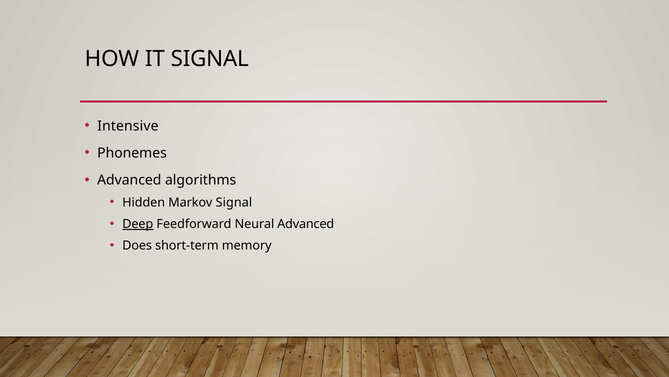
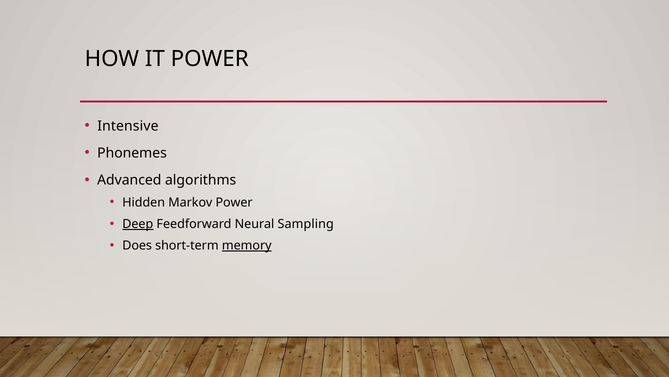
IT SIGNAL: SIGNAL -> POWER (210, 59)
Markov Signal: Signal -> Power (234, 202)
Neural Advanced: Advanced -> Sampling (306, 224)
memory underline: none -> present (247, 245)
